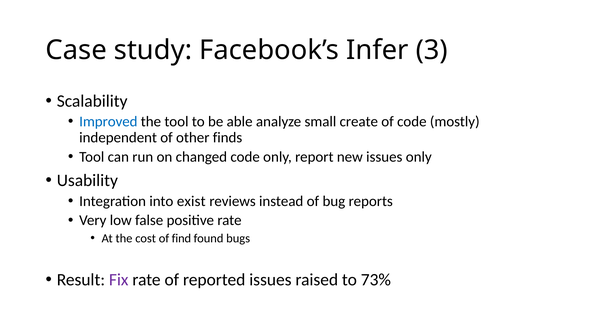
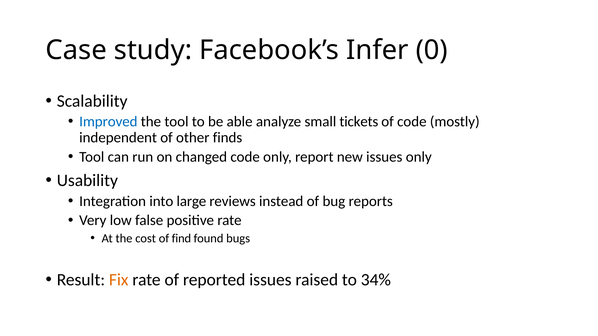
3: 3 -> 0 (432, 50)
create: create -> tickets (359, 122)
exist: exist -> large (191, 201)
Fix colour: purple -> orange (119, 280)
73%: 73% -> 34% (376, 280)
